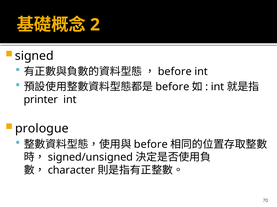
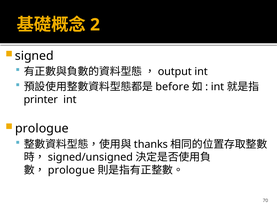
before: before -> output (175, 72)
before: before -> thanks (151, 145)
character: character -> prologue (71, 171)
